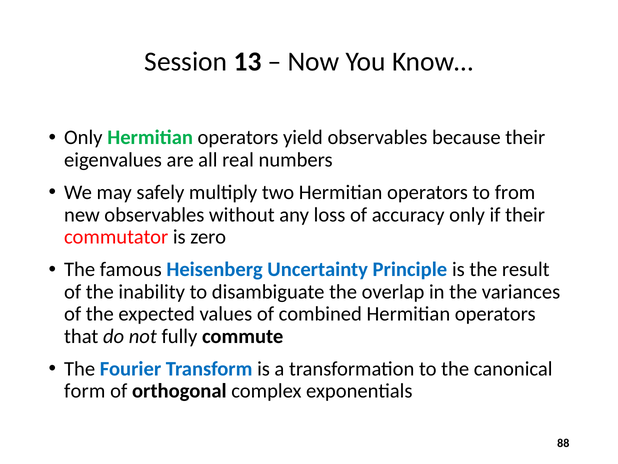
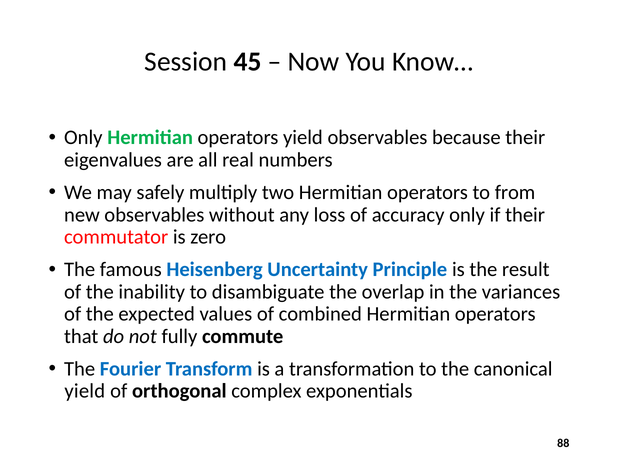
13: 13 -> 45 (248, 62)
form: form -> yield (85, 391)
